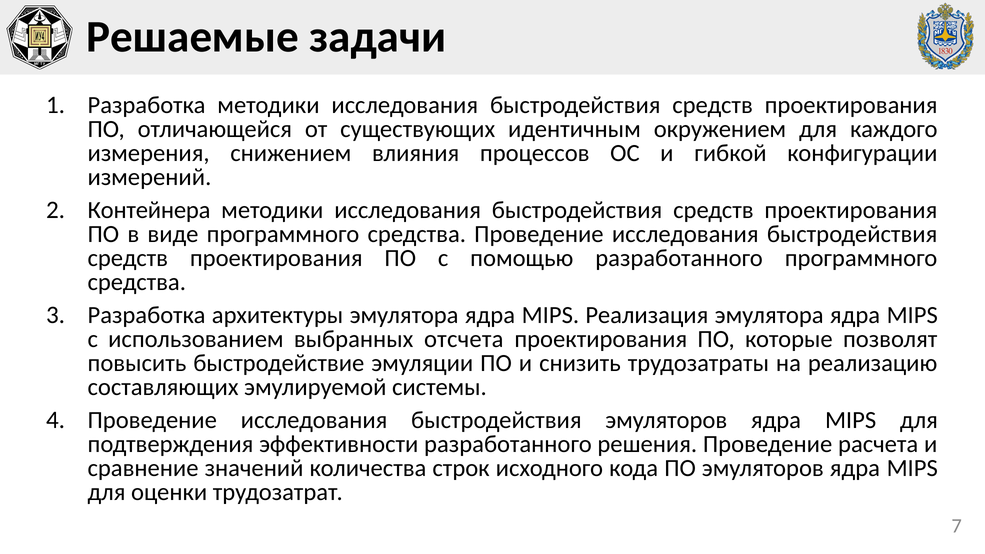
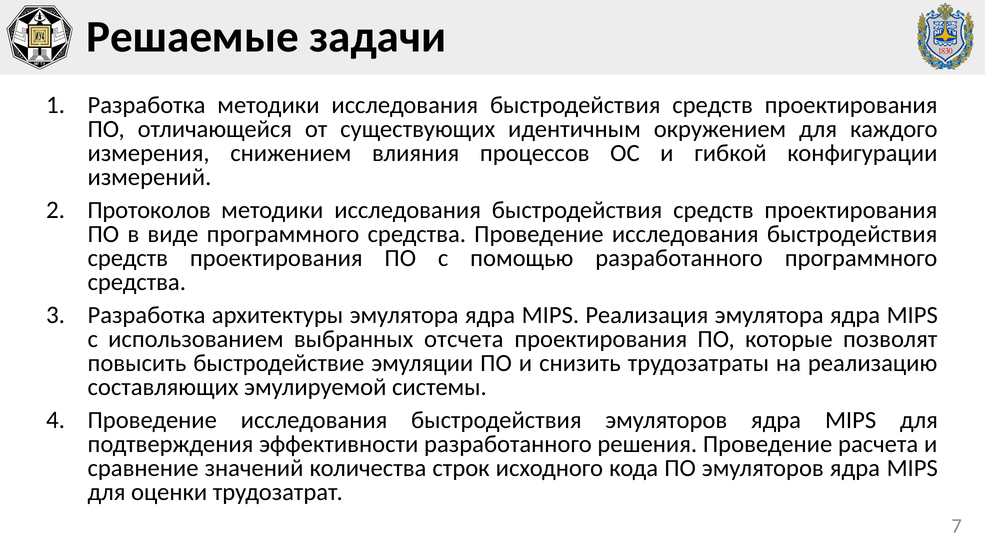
Контейнера: Контейнера -> Протоколов (149, 210)
